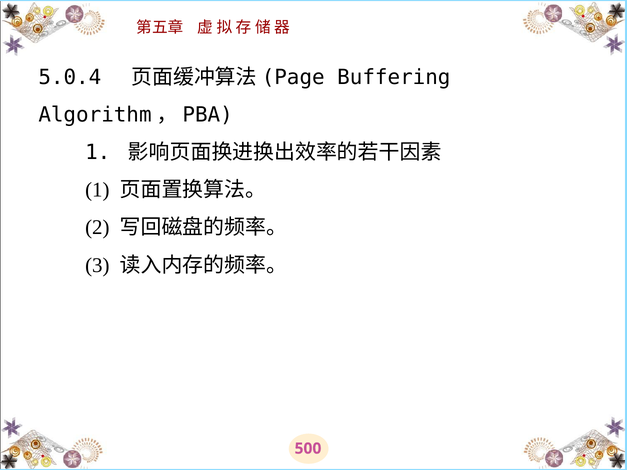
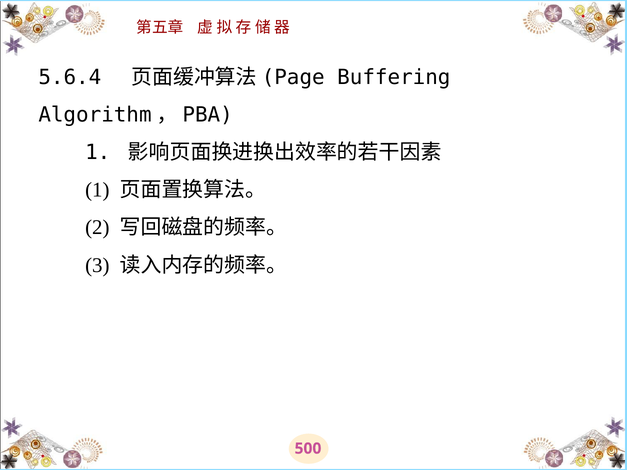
5.0.4: 5.0.4 -> 5.6.4 (70, 77)
